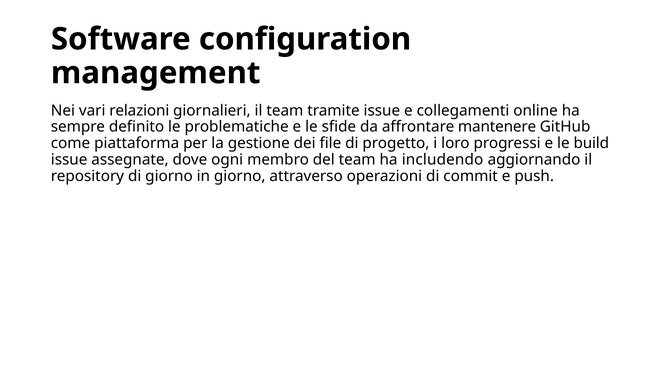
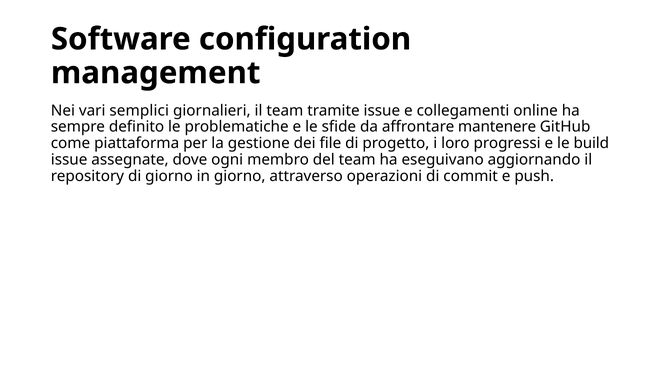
relazioni: relazioni -> semplici (139, 111)
includendo: includendo -> eseguivano (443, 160)
